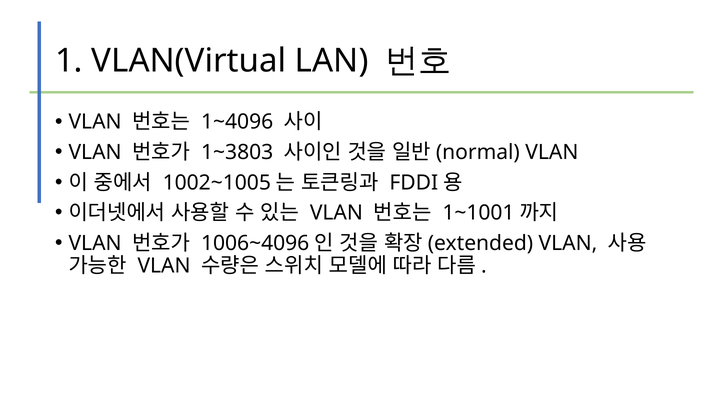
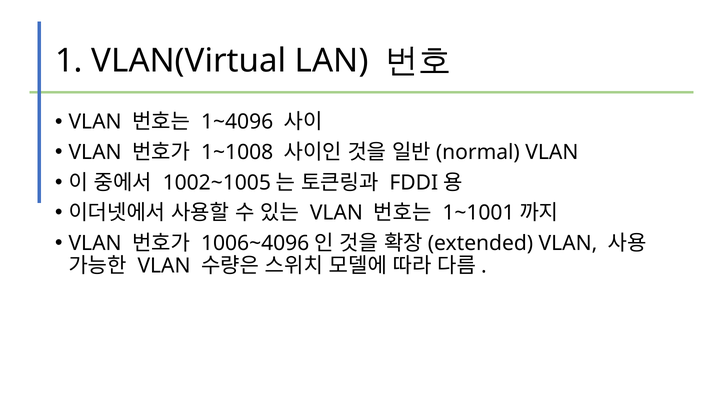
1~3803: 1~3803 -> 1~1008 (237, 152)
